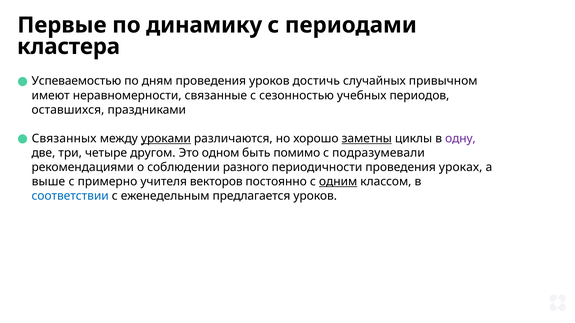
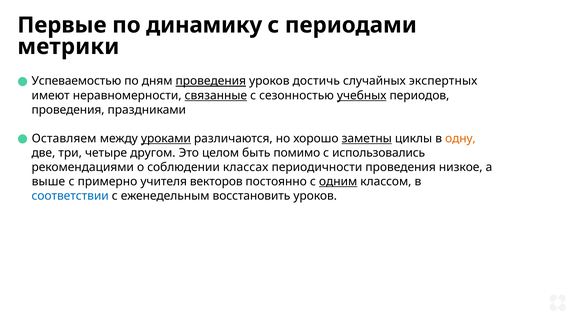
кластера: кластера -> метрики (68, 47)
проведения underline: none -> present (211, 81)
привычном: привычном -> экспертных (443, 81)
связанные underline: none -> present (216, 96)
учебных underline: none -> present (362, 96)
оставшихся: оставшихся -> проведения (68, 110)
Связанных: Связанных -> Оставляем (64, 139)
одну colour: purple -> orange (460, 139)
одном: одном -> целом (221, 153)
подразумевали: подразумевали -> использовались (379, 153)
разного: разного -> классах (246, 167)
уроках: уроках -> низкое (461, 167)
предлагается: предлагается -> восстановить (251, 196)
